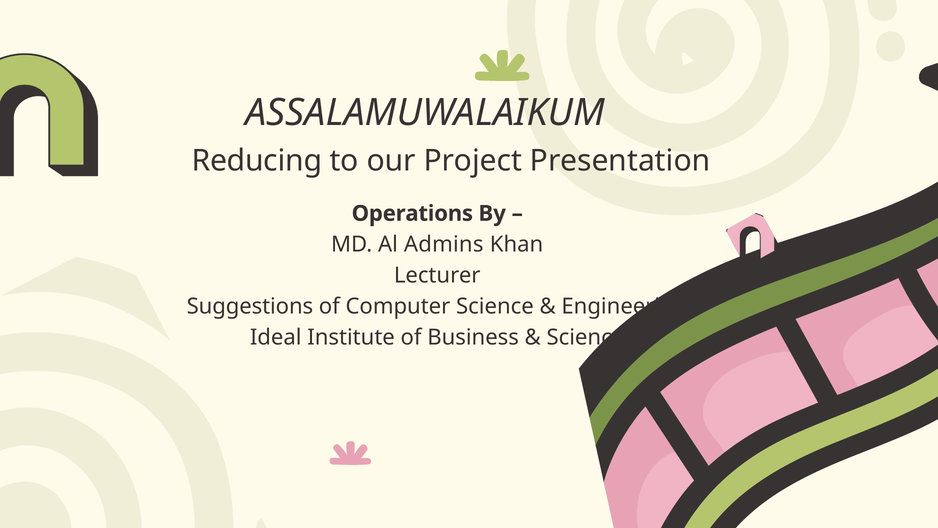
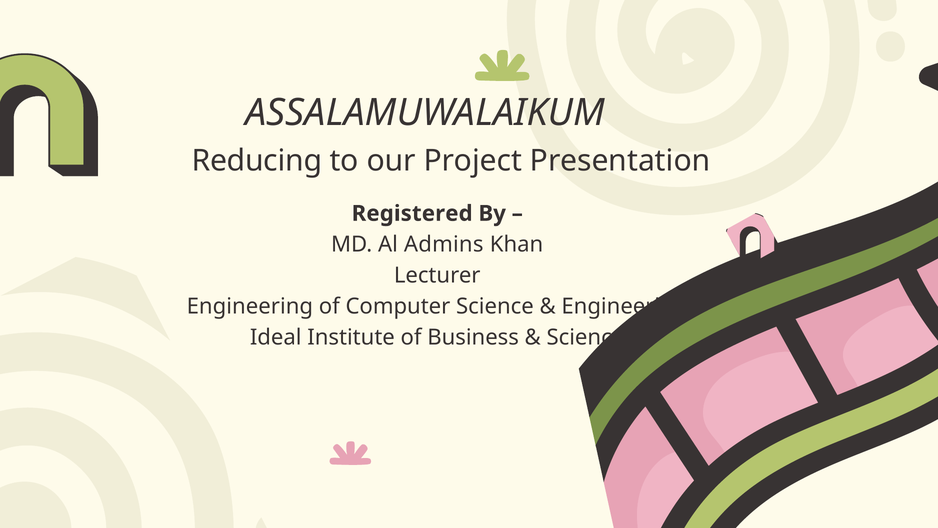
Operations: Operations -> Registered (412, 213)
Suggestions: Suggestions -> Engineering (250, 306)
